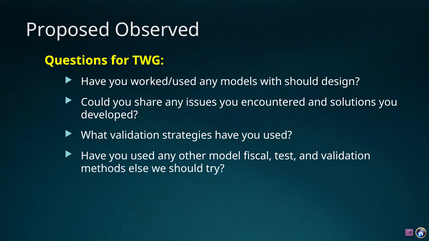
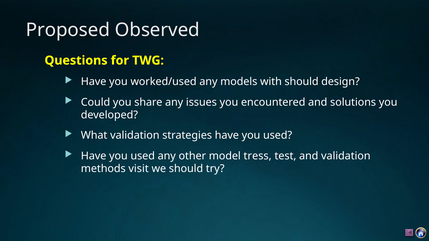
fiscal: fiscal -> tress (258, 156)
else: else -> visit (139, 169)
